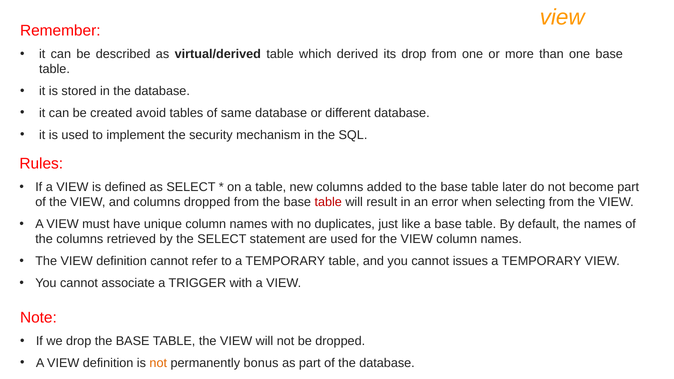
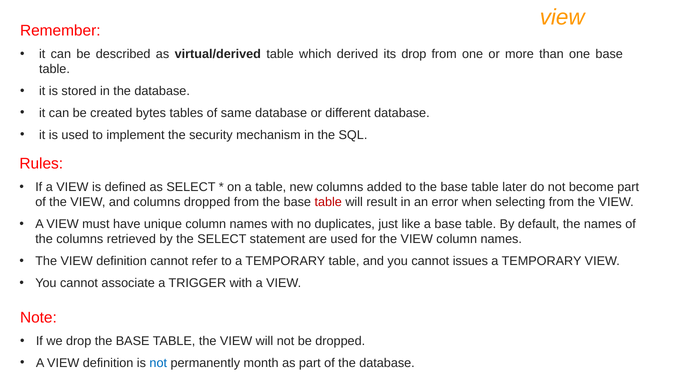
avoid: avoid -> bytes (151, 113)
not colour: orange -> blue (158, 363)
bonus: bonus -> month (261, 363)
